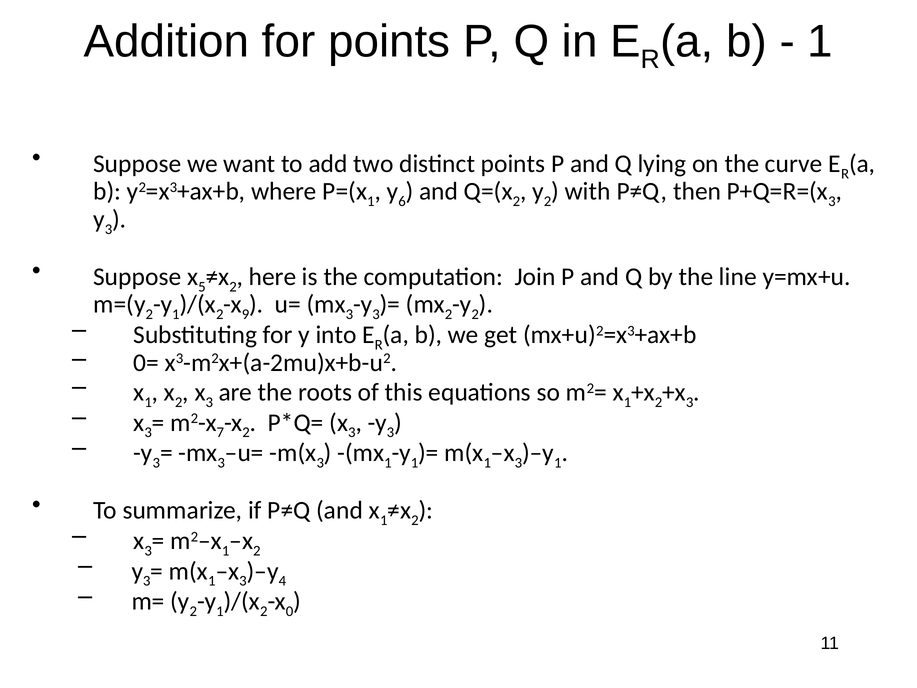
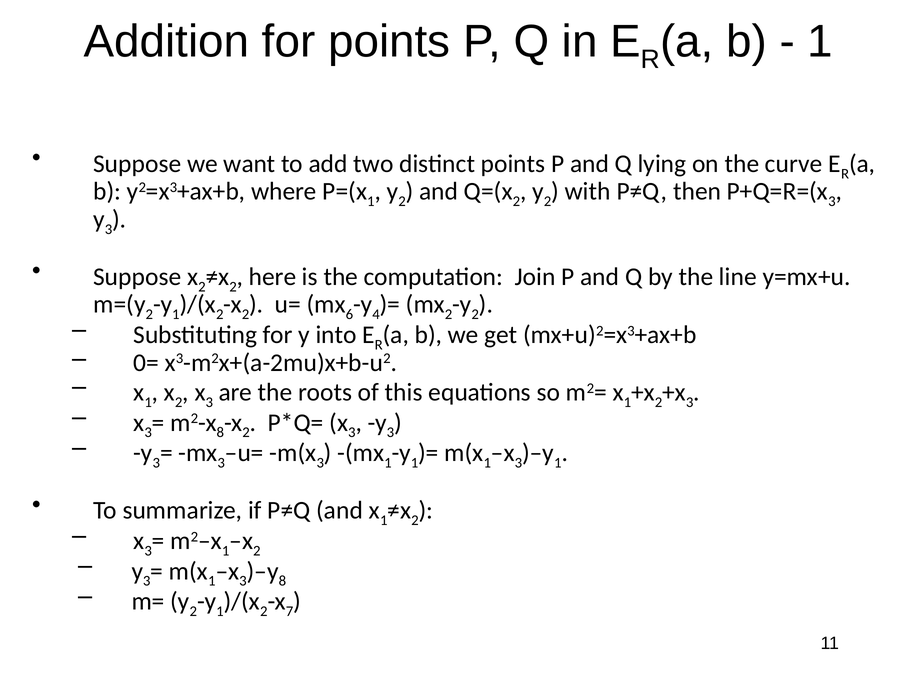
6: 6 -> 2 (402, 201)
5: 5 -> 2 (202, 287)
9: 9 -> 2 (246, 314)
3: 3 -> 6 (349, 314)
3: 3 -> 4 (376, 314)
7: 7 -> 8 (220, 432)
4: 4 -> 8 (282, 581)
0: 0 -> 7 (290, 611)
